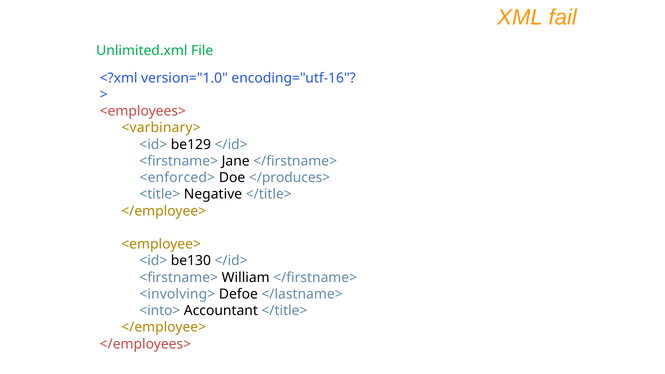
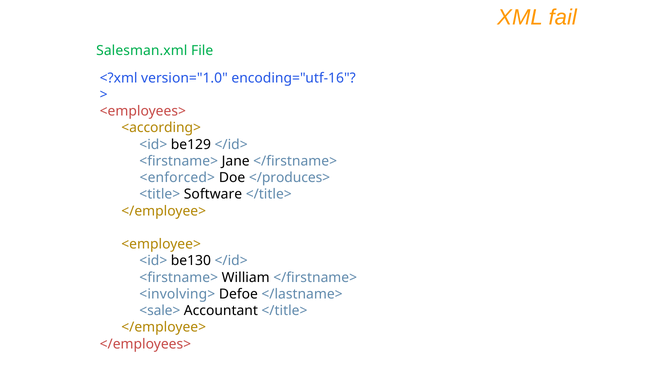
Unlimited.xml: Unlimited.xml -> Salesman.xml (142, 51)
<varbinary>: <varbinary> -> <according> (161, 128)
Negative: Negative -> Software (213, 194)
<into>: <into> -> <sale> (160, 311)
